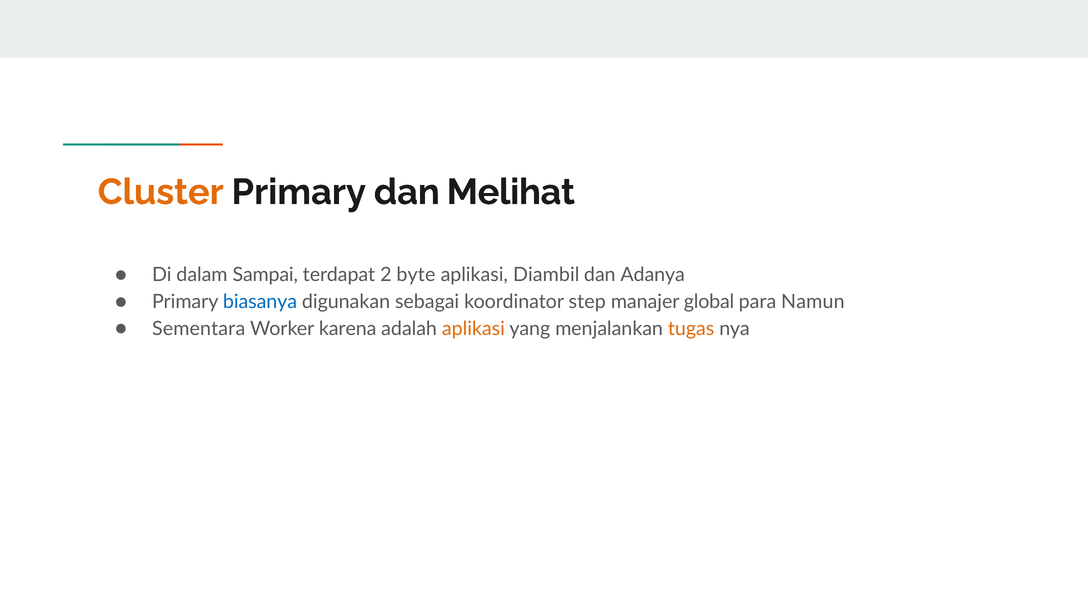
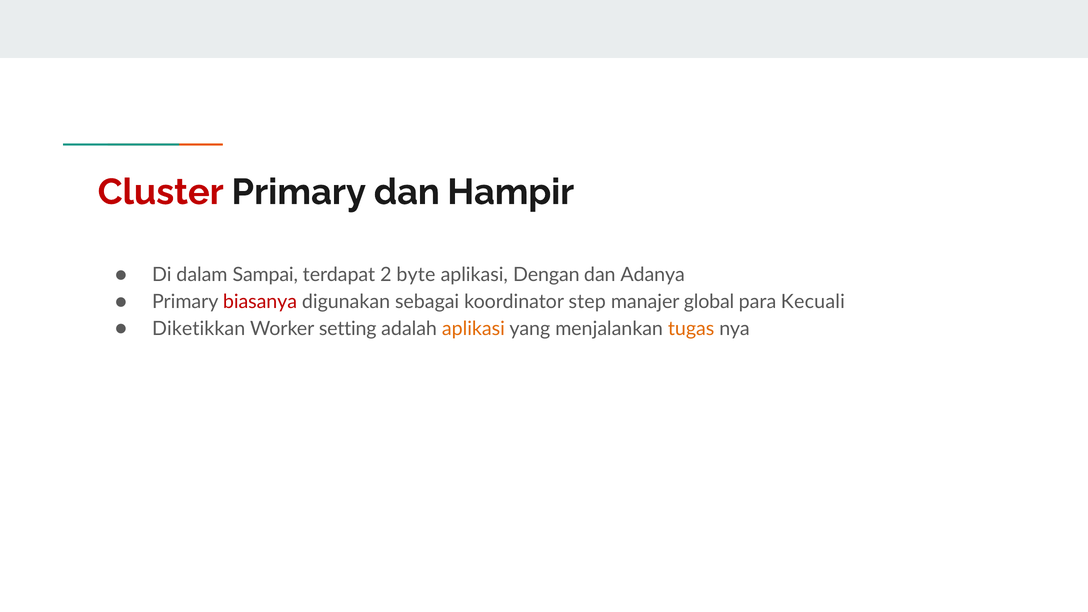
Cluster colour: orange -> red (161, 192)
Melihat: Melihat -> Hampir (511, 192)
Diambil: Diambil -> Dengan (546, 275)
biasanya colour: blue -> red (260, 302)
Namun: Namun -> Kecuali (813, 302)
Sementara: Sementara -> Diketikkan (199, 329)
karena: karena -> setting (348, 329)
